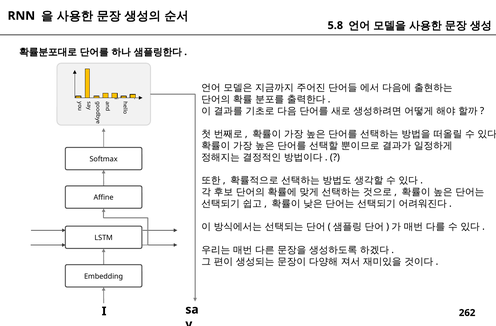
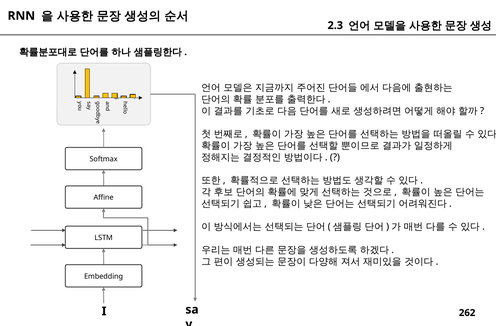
5.8: 5.8 -> 2.3 (335, 25)
